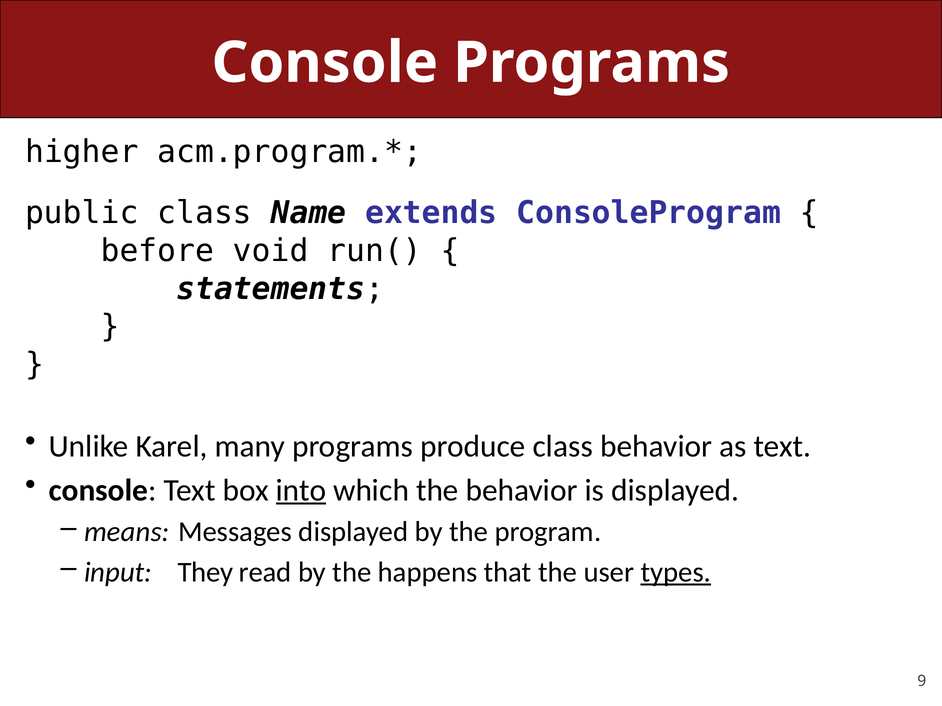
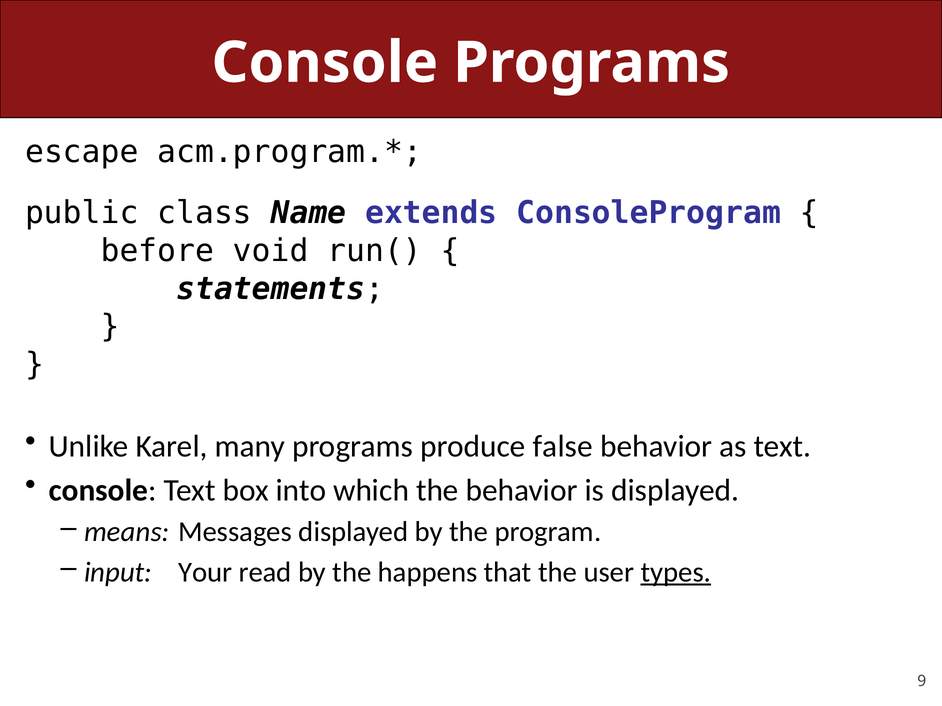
higher: higher -> escape (82, 152)
produce class: class -> false (563, 447)
into underline: present -> none (301, 491)
They: They -> Your (205, 572)
